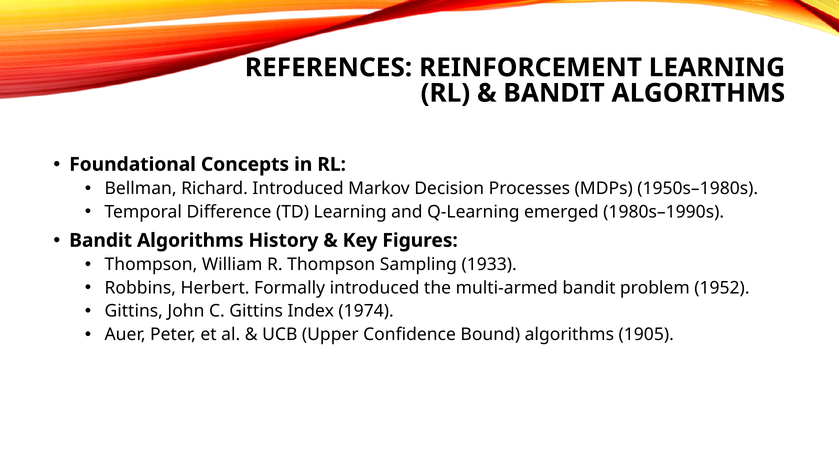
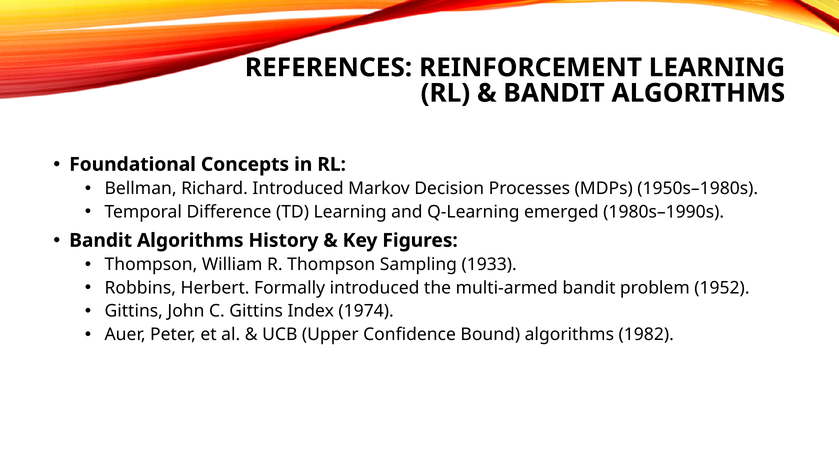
1905: 1905 -> 1982 (646, 334)
